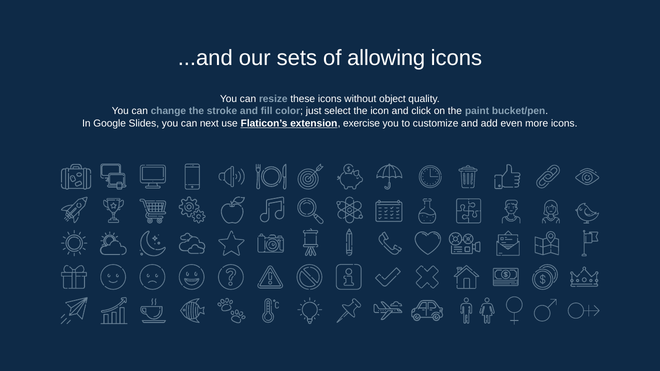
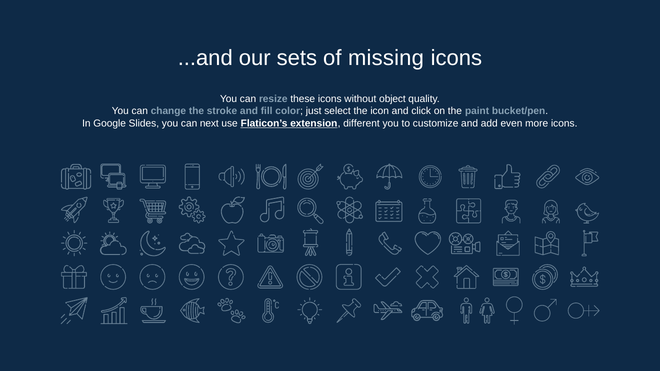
allowing: allowing -> missing (386, 58)
exercise: exercise -> different (361, 123)
